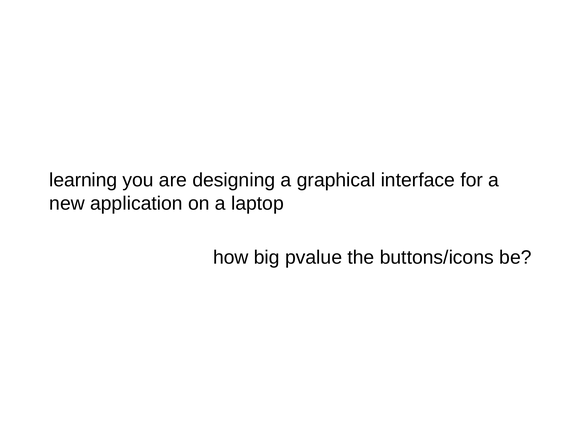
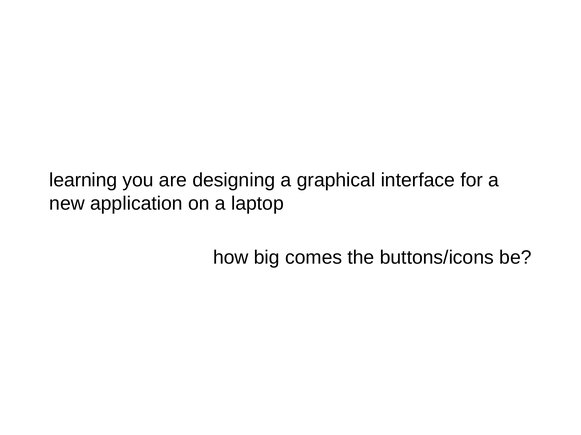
pvalue: pvalue -> comes (314, 258)
